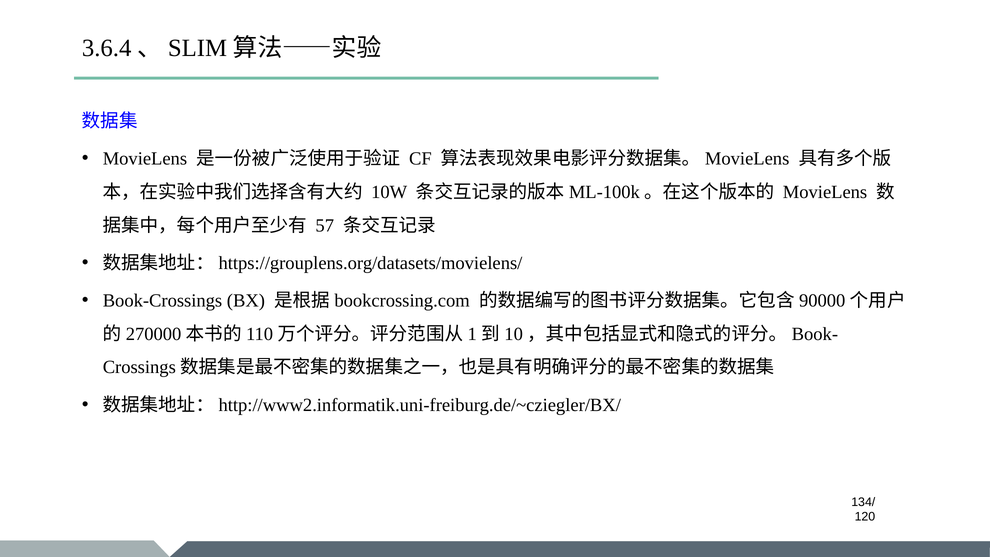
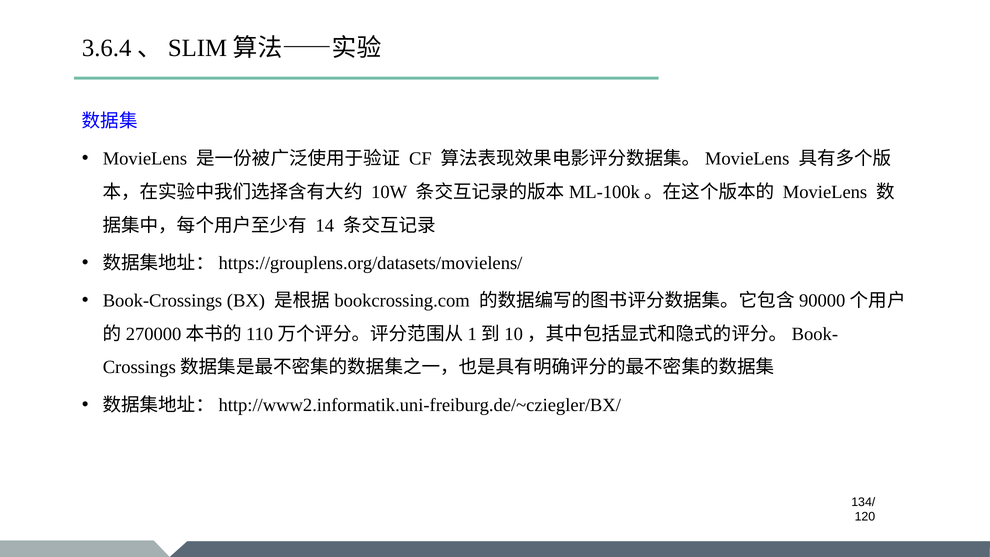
57: 57 -> 14 (325, 225)
